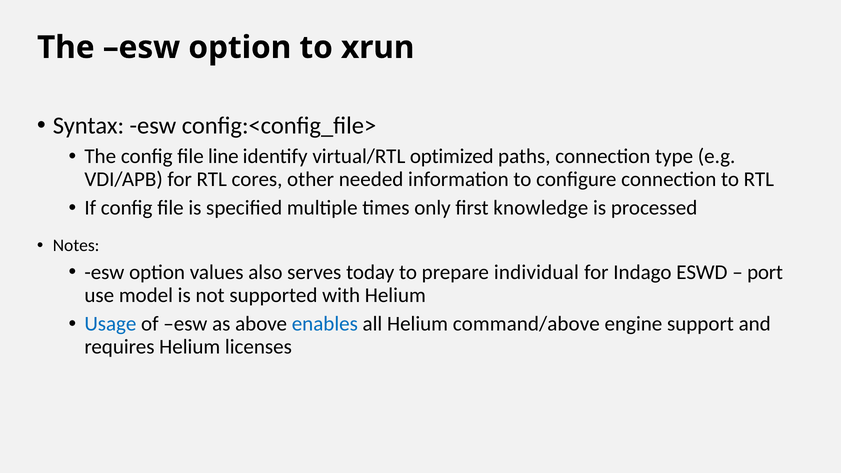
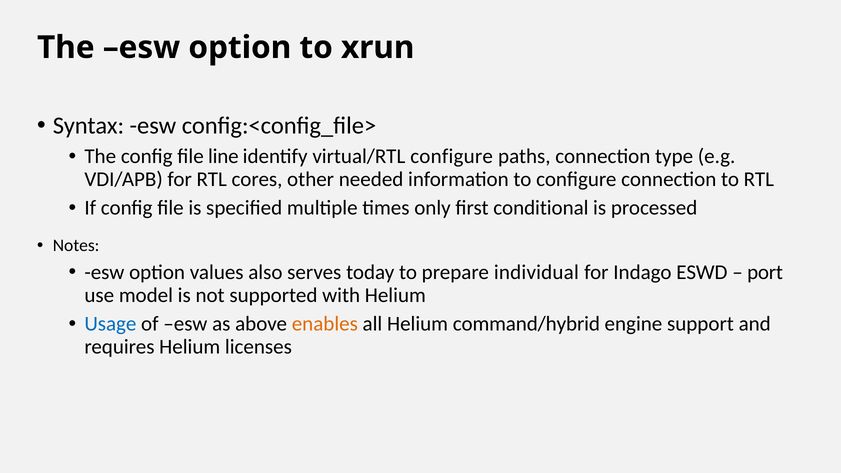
virtual/RTL optimized: optimized -> configure (452, 157)
knowledge: knowledge -> conditional (541, 208)
enables colour: blue -> orange (325, 324)
command/above: command/above -> command/hybrid (526, 324)
